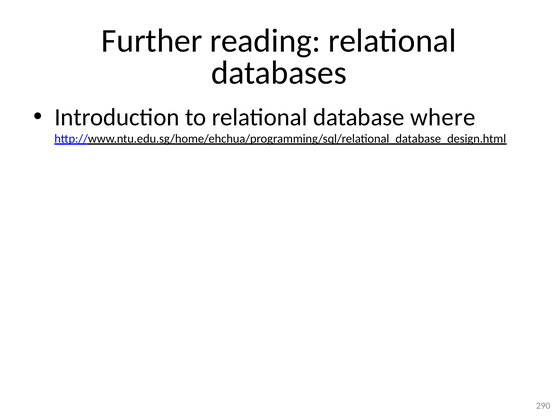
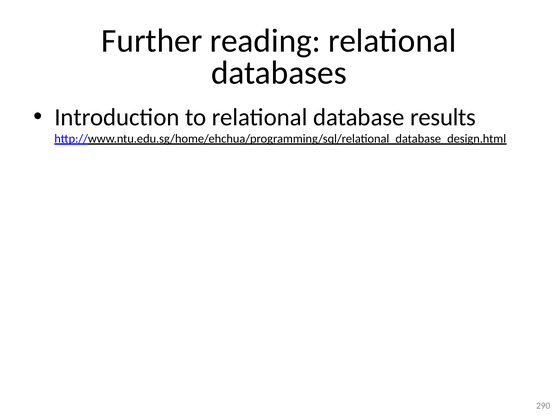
where: where -> results (443, 117)
